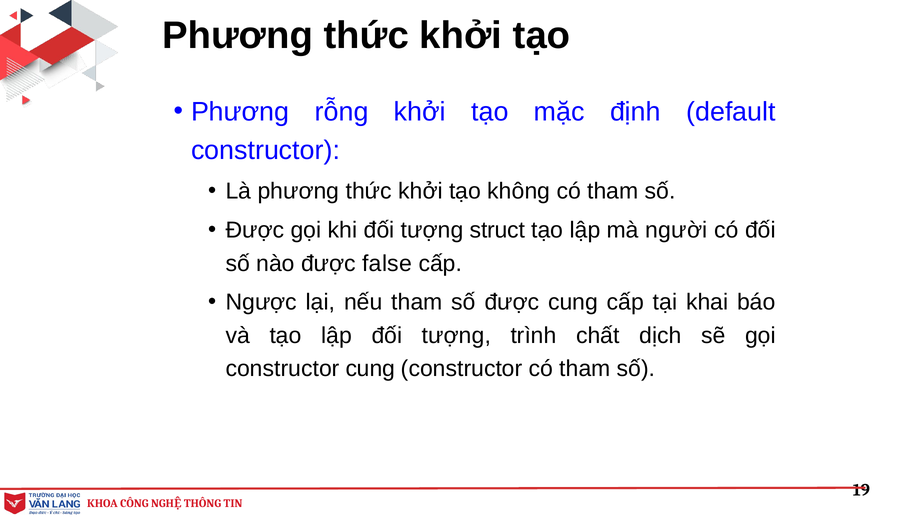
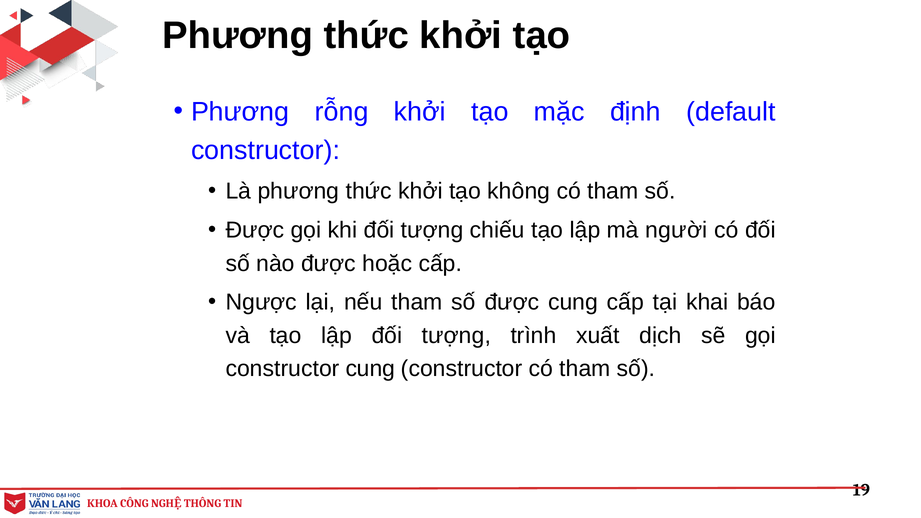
struct: struct -> chiếu (497, 230)
false: false -> hoặc (387, 263)
chất: chất -> xuất (598, 336)
